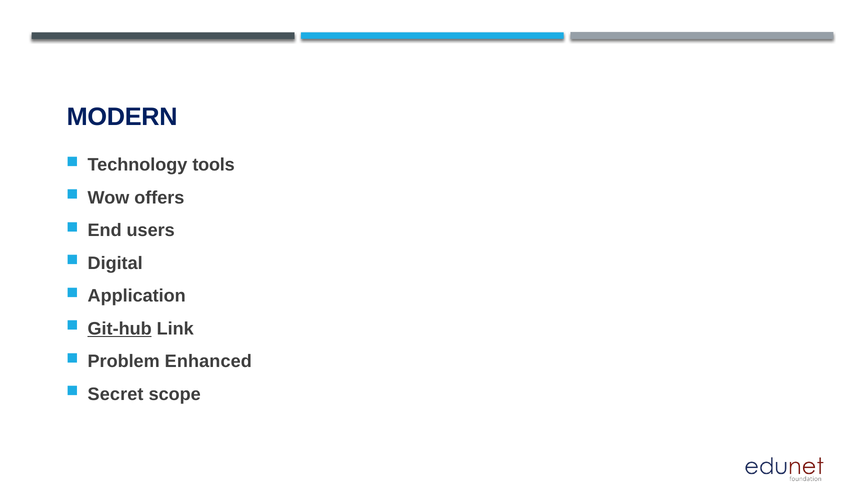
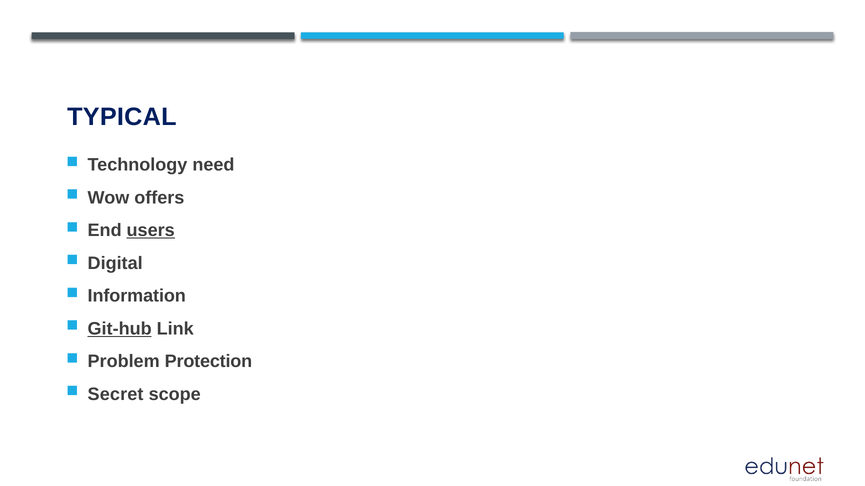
MODERN: MODERN -> TYPICAL (122, 117)
tools: tools -> need (213, 165)
users underline: none -> present (151, 231)
Application: Application -> Information (137, 296)
Enhanced: Enhanced -> Protection (208, 362)
